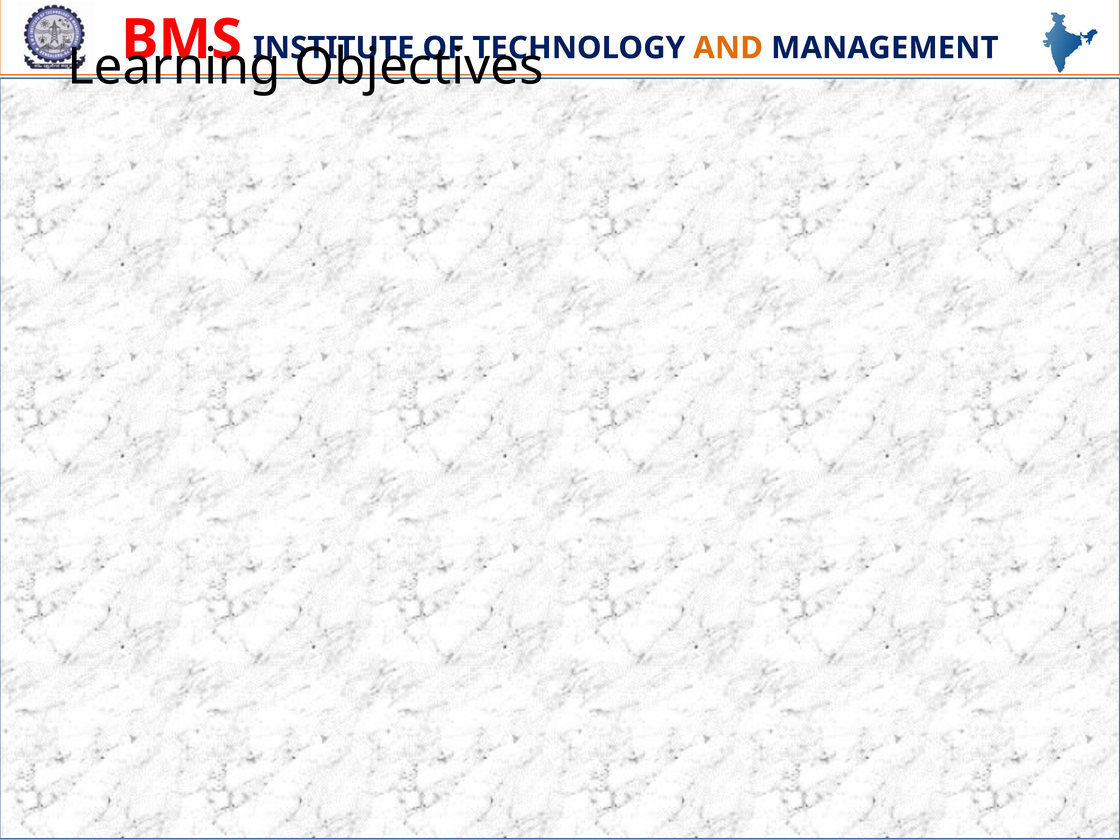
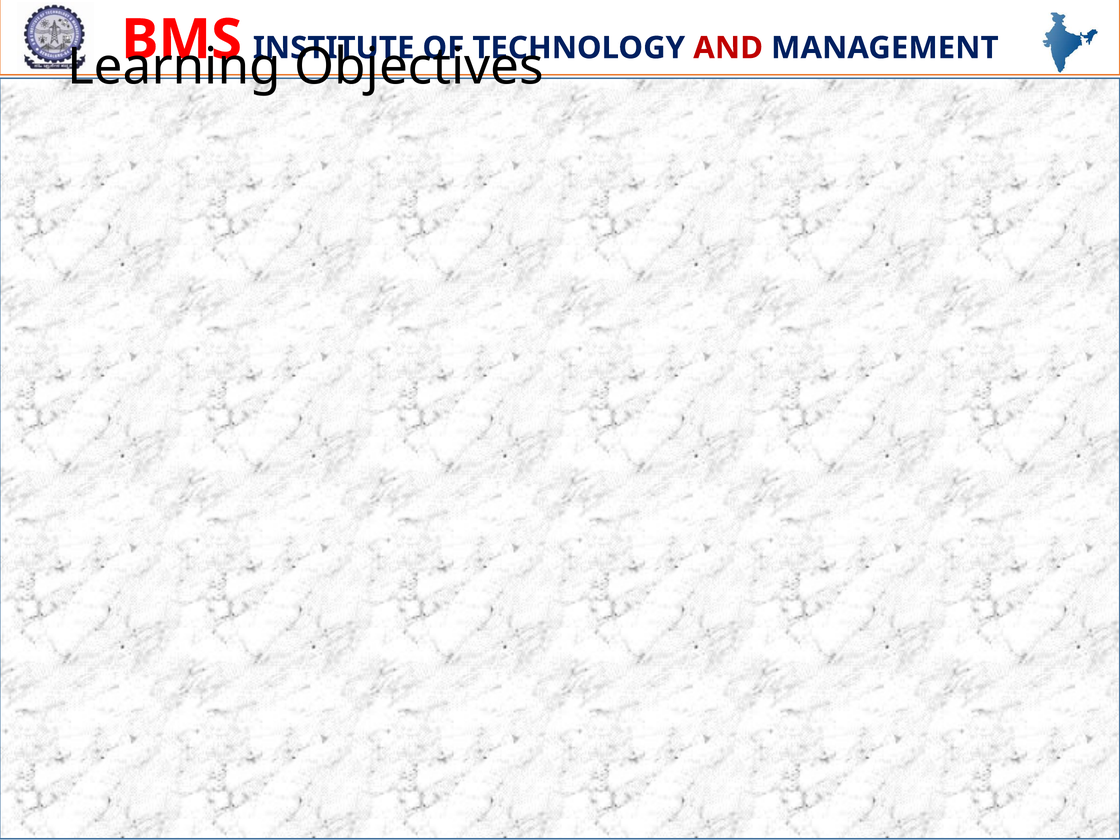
AND colour: orange -> red (728, 48)
